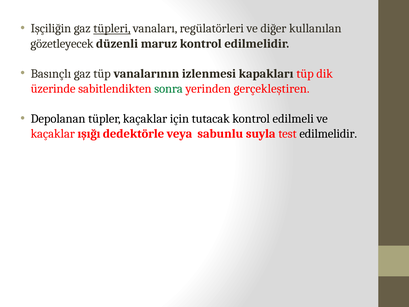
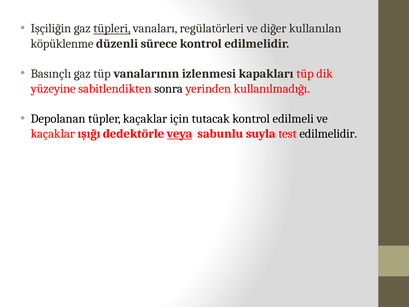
gözetleyecek: gözetleyecek -> köpüklenme (62, 44)
maruz: maruz -> sürece (159, 44)
üzerinde: üzerinde -> yüzeyine (53, 88)
sonra colour: green -> black (169, 88)
gerçekleştiren: gerçekleştiren -> kullanılmadığı (272, 88)
veya underline: none -> present (180, 133)
